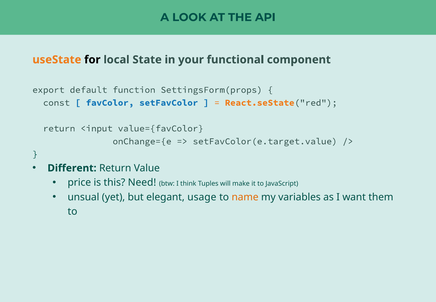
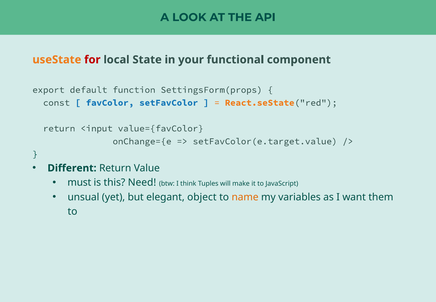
for colour: black -> red (92, 60)
price: price -> must (79, 182)
usage: usage -> object (202, 197)
